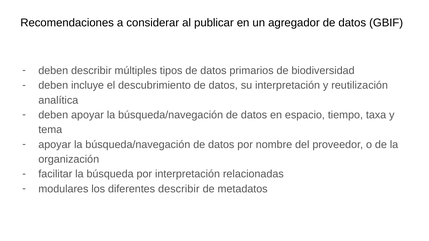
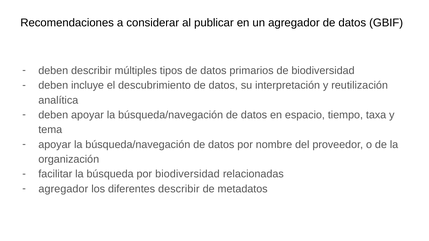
por interpretación: interpretación -> biodiversidad (187, 174)
modulares: modulares -> agregador (63, 189)
